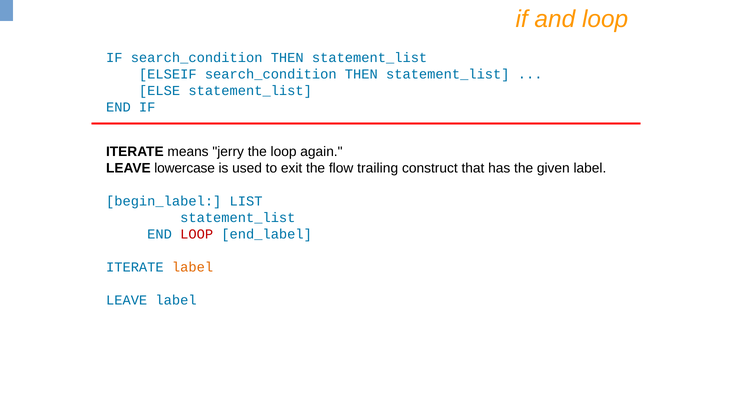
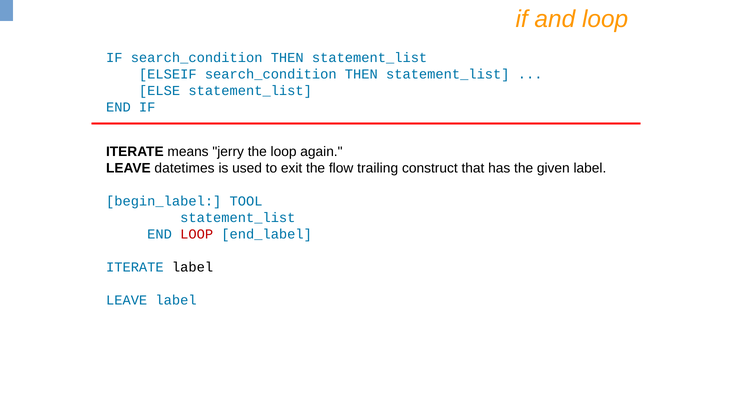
lowercase: lowercase -> datetimes (185, 168)
LIST: LIST -> TOOL (246, 201)
label colour: orange -> black (193, 267)
